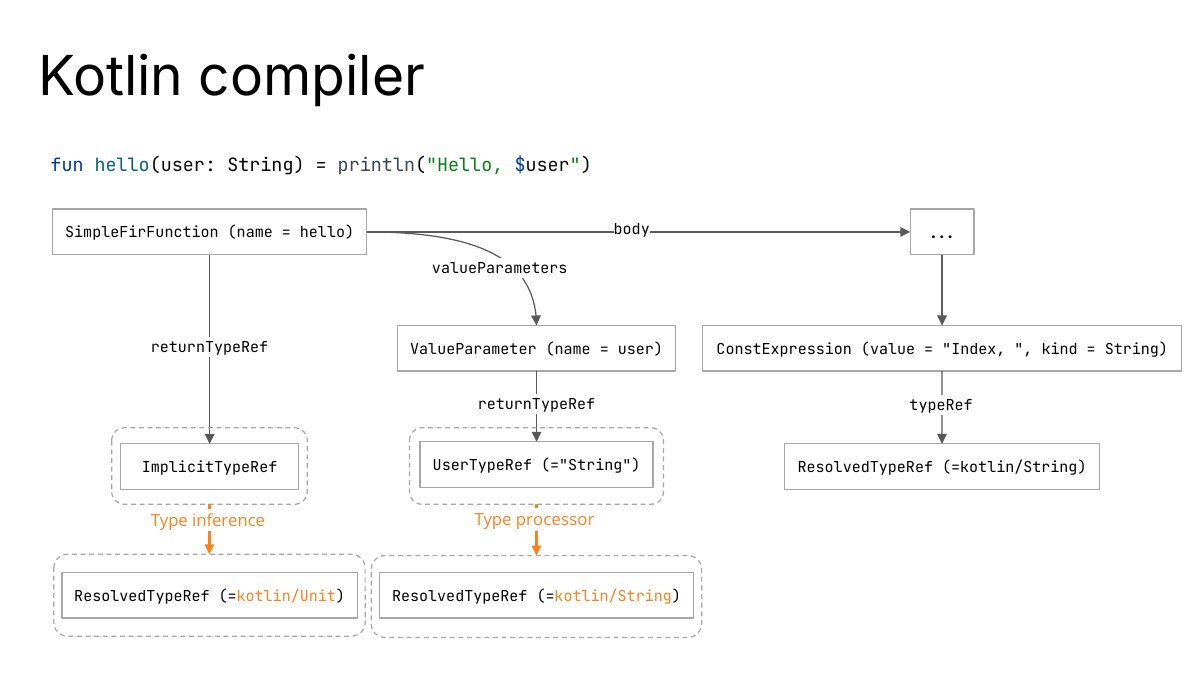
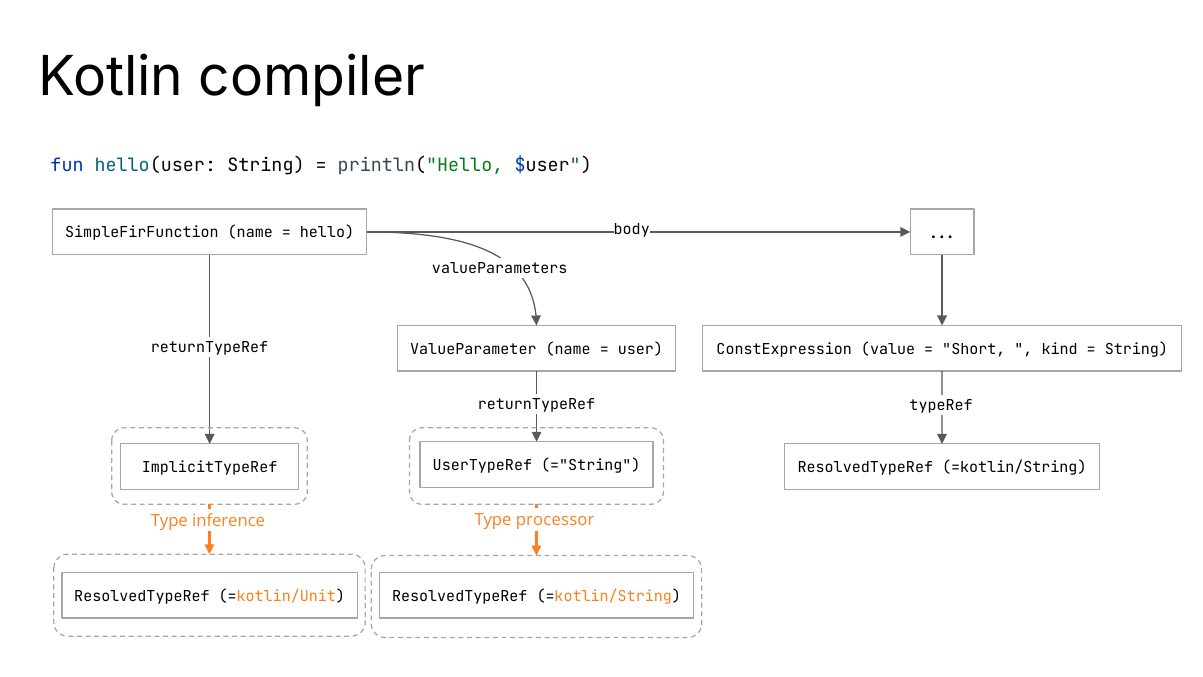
Index: Index -> Short (974, 349)
